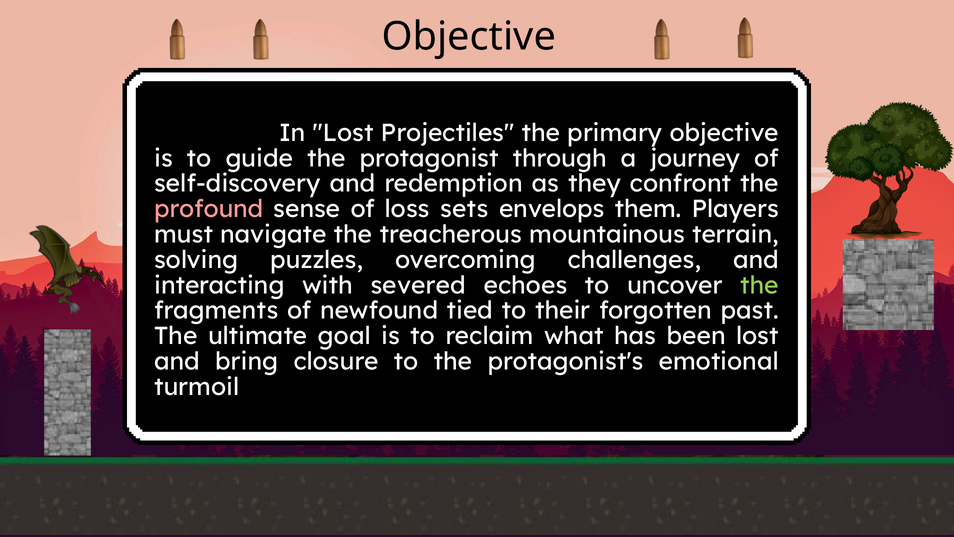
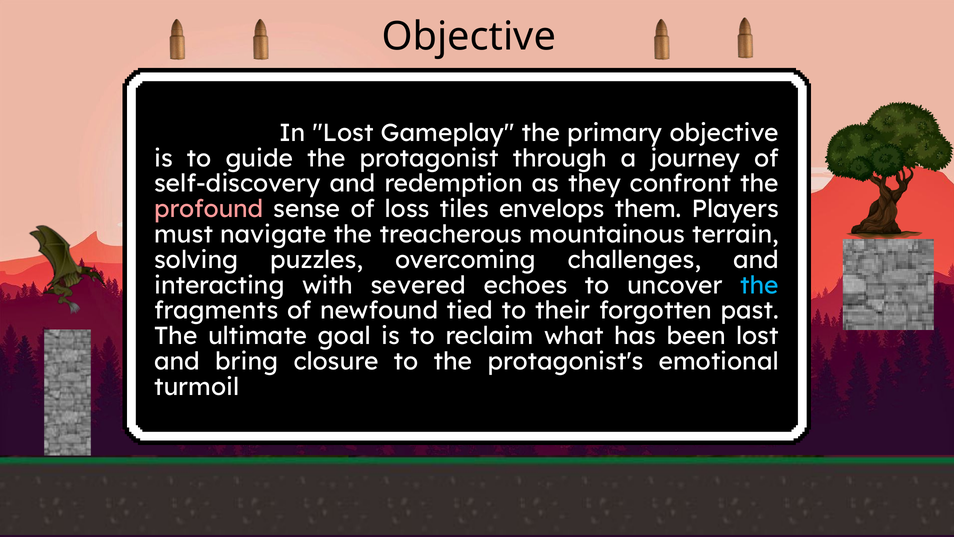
Projectiles: Projectiles -> Gameplay (448, 133)
sets: sets -> tiles (464, 209)
the colour: light green -> light blue (760, 285)
